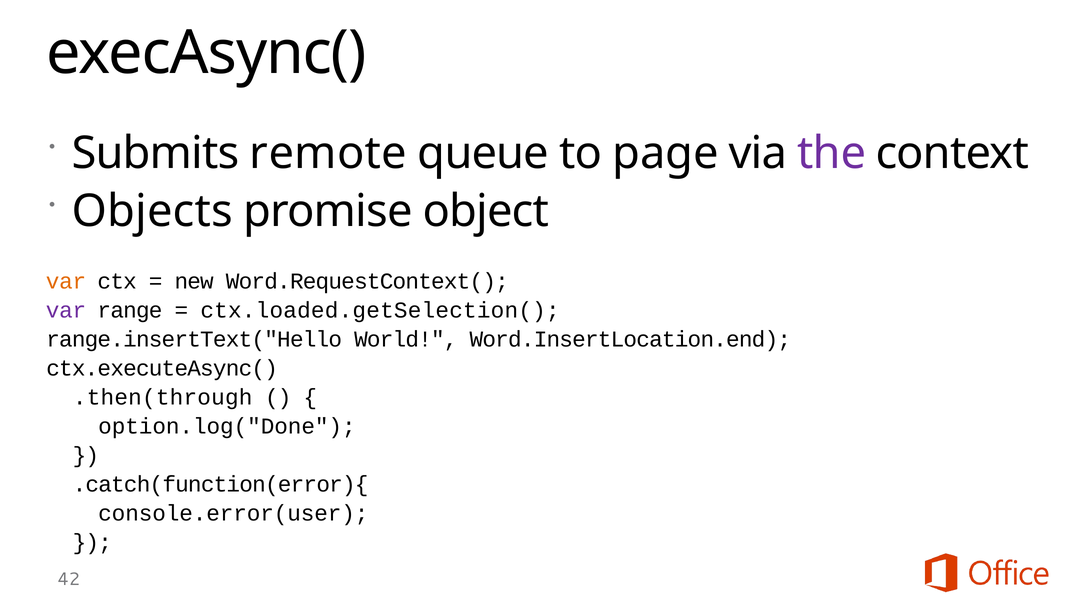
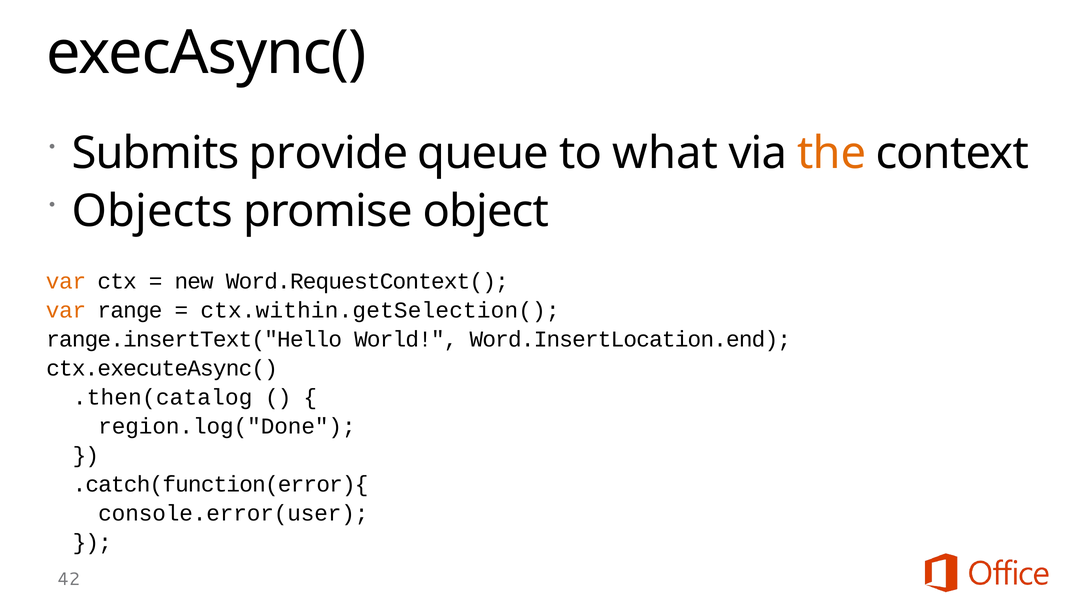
remote: remote -> provide (329, 153)
page: page -> what (665, 153)
the colour: purple -> orange (832, 153)
var colour: purple -> orange (66, 311)
ctx.loaded.getSelection(: ctx.loaded.getSelection( -> ctx.within.getSelection( (380, 311)
.then(through: .then(through -> .then(catalog (163, 398)
option.log("Done: option.log("Done -> region.log("Done (227, 427)
